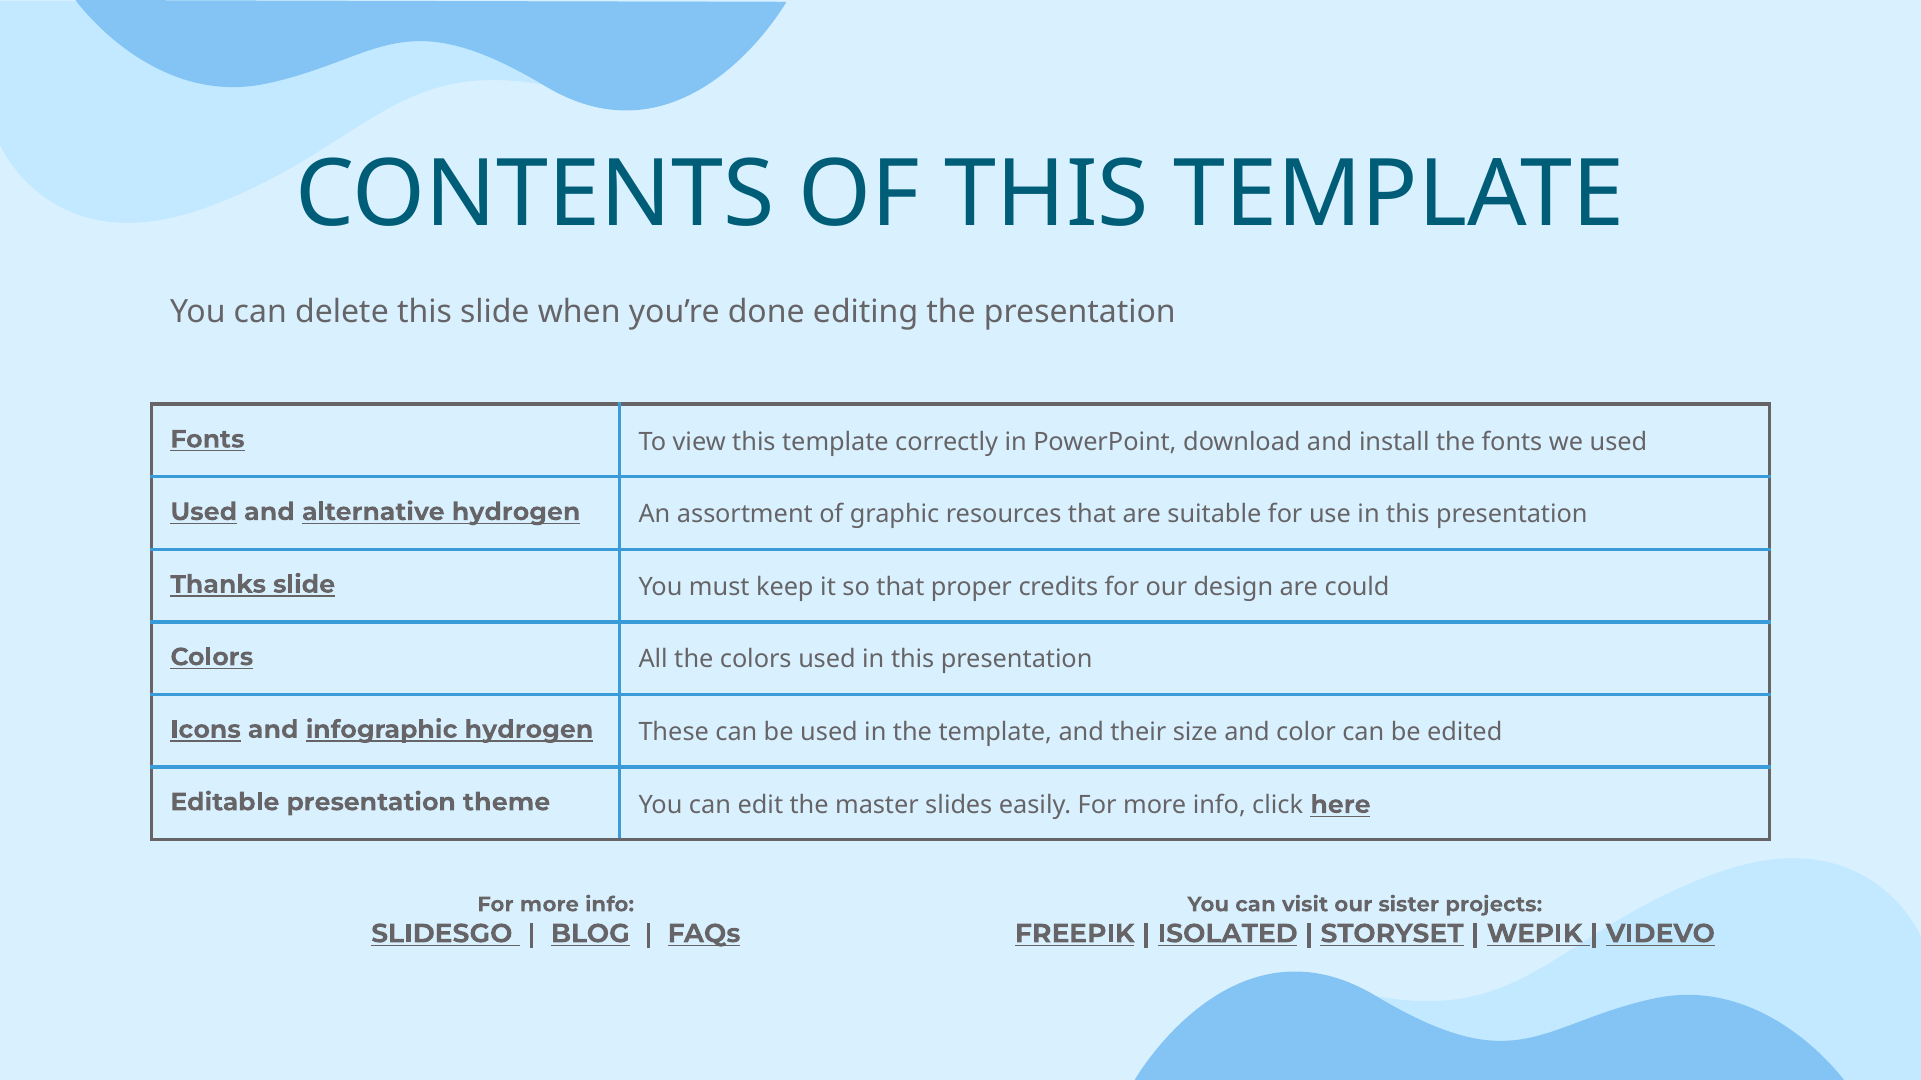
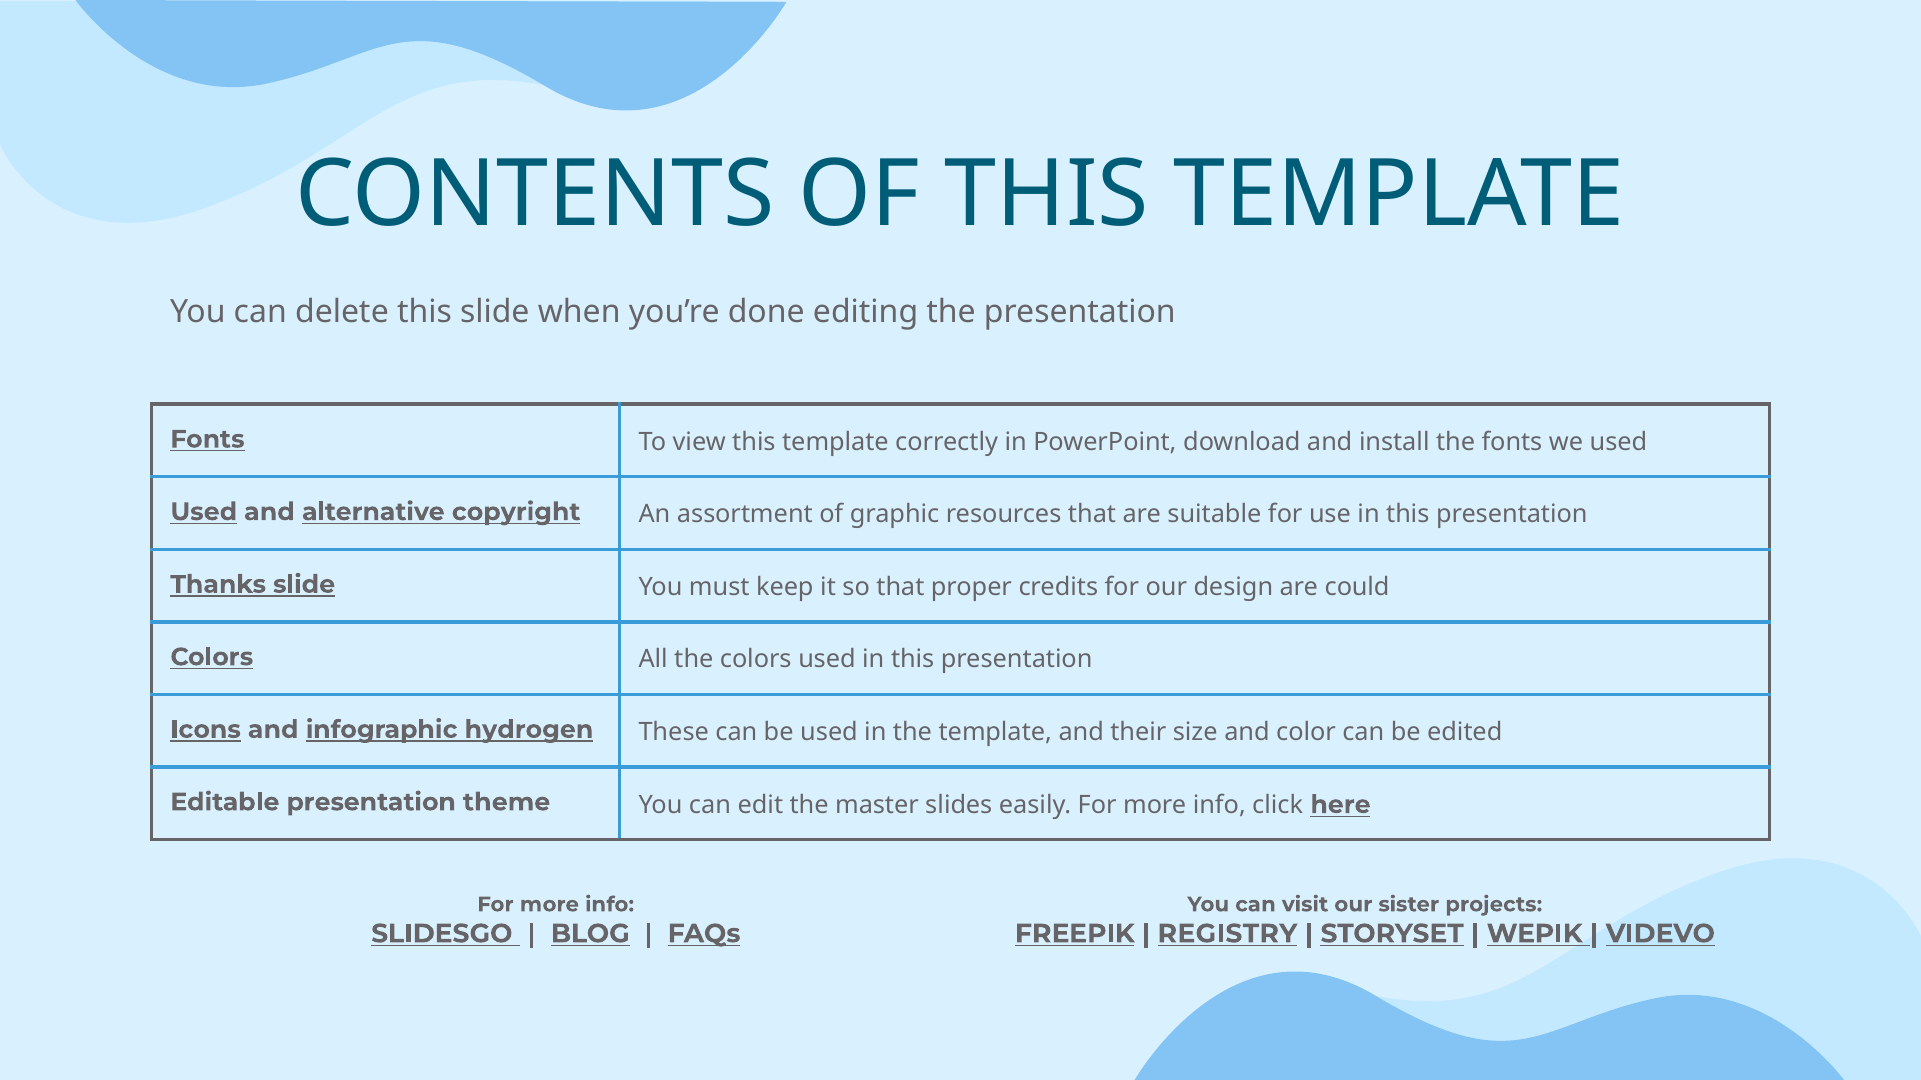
alternative hydrogen: hydrogen -> copyright (516, 512)
ISOLATED: ISOLATED -> REGISTRY (1227, 934)
